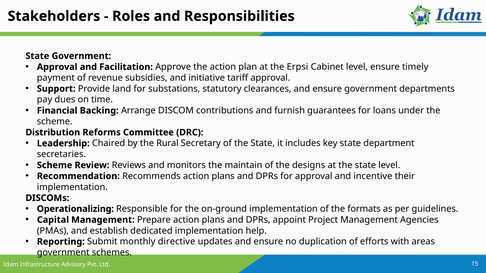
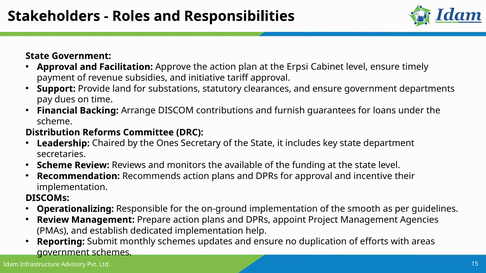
Rural: Rural -> Ones (167, 144)
maintain: maintain -> available (243, 165)
designs: designs -> funding (309, 165)
formats: formats -> smooth (364, 209)
Capital: Capital -> Review (53, 220)
monthly directive: directive -> schemes (177, 242)
